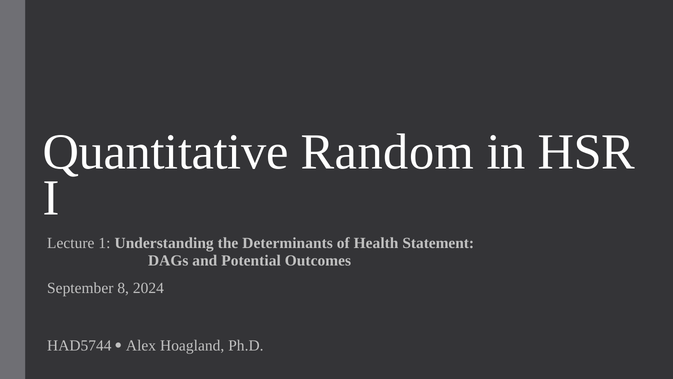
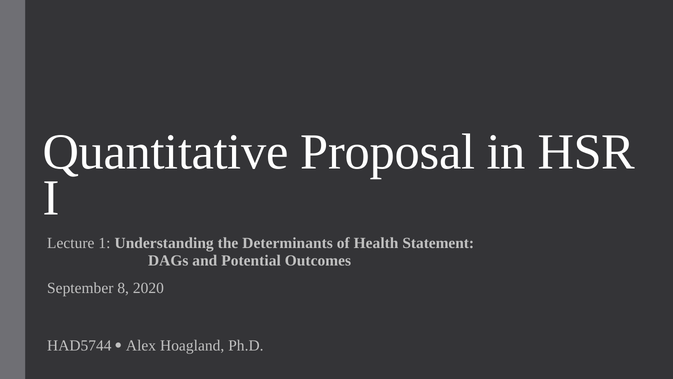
Random: Random -> Proposal (388, 152)
2024: 2024 -> 2020 (148, 288)
